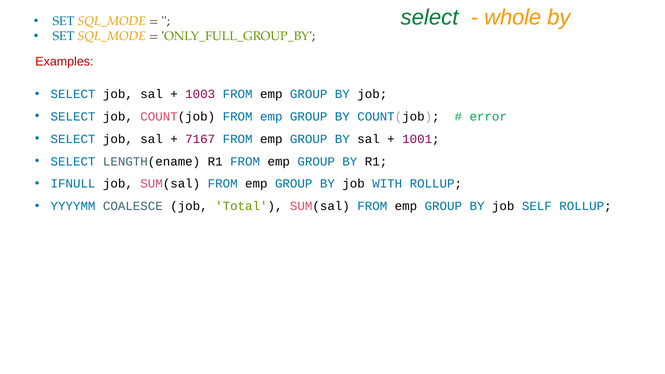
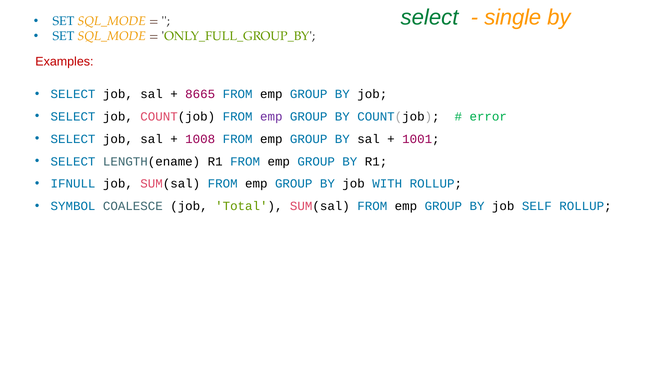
whole: whole -> single (513, 17)
1003: 1003 -> 8665 (200, 94)
emp colour: blue -> purple (271, 117)
7167: 7167 -> 1008 (200, 139)
YYYYMM: YYYYMM -> SYMBOL (73, 206)
